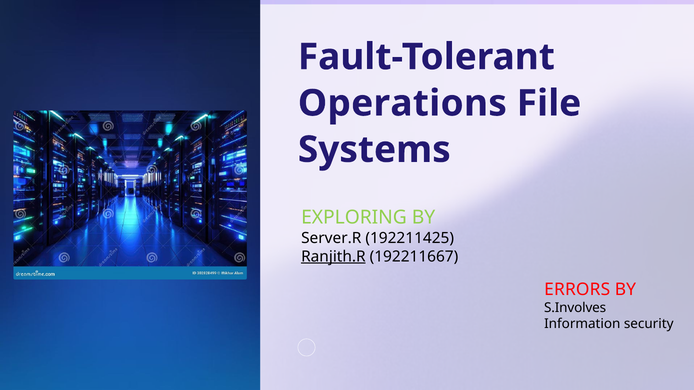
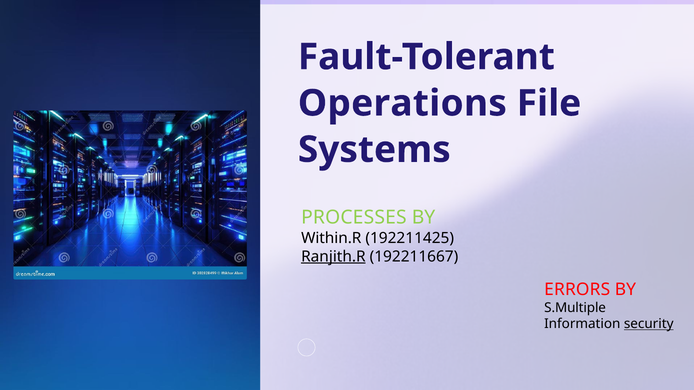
EXPLORING: EXPLORING -> PROCESSES (354, 218)
Server.R: Server.R -> Within.R (331, 238)
S.Involves: S.Involves -> S.Multiple (575, 308)
security underline: none -> present (649, 324)
